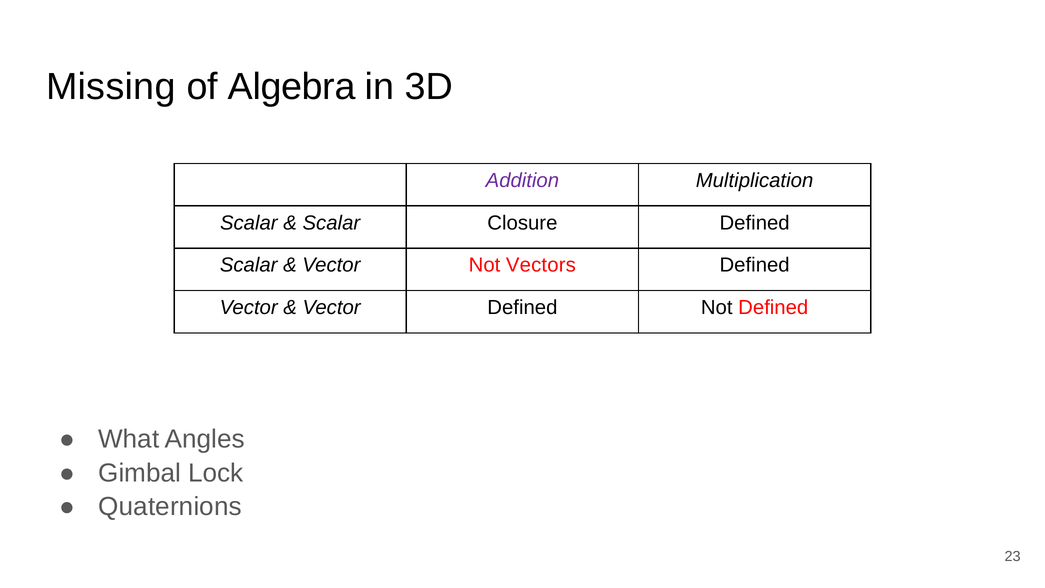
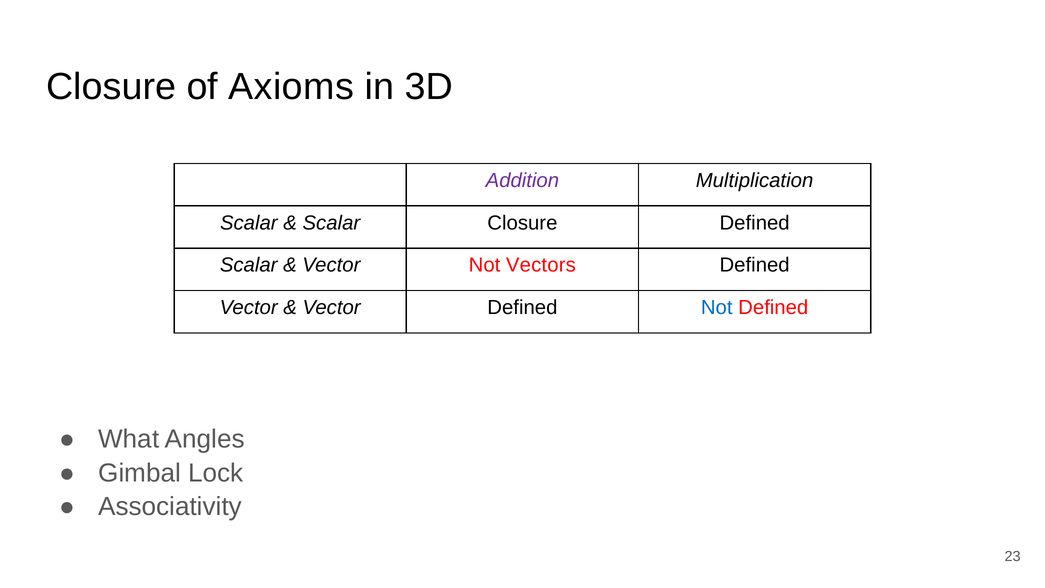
Missing: Missing -> Closure (111, 87)
Algebra: Algebra -> Axioms (291, 87)
Not colour: black -> blue (717, 308)
Quaternions: Quaternions -> Associativity (170, 506)
